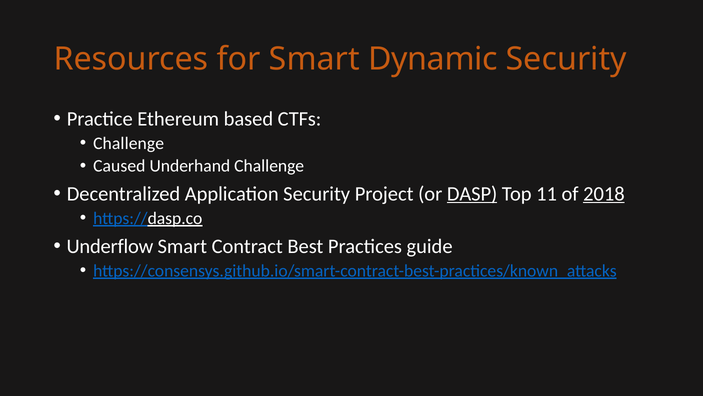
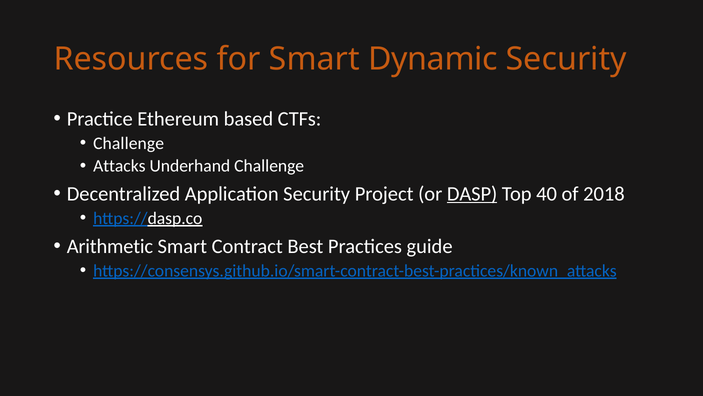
Caused: Caused -> Attacks (119, 166)
11: 11 -> 40 (547, 194)
2018 underline: present -> none (604, 194)
Underflow: Underflow -> Arithmetic (110, 246)
